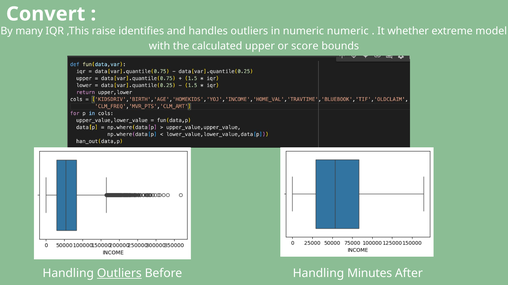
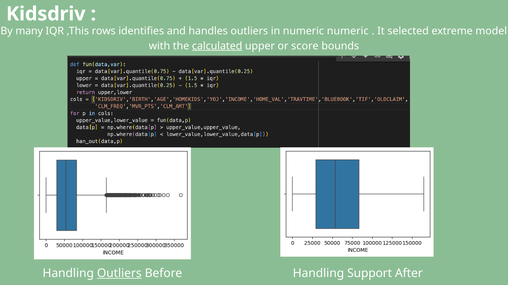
Convert: Convert -> Kidsdriv (46, 14)
raise: raise -> rows (104, 31)
whether: whether -> selected (408, 31)
calculated underline: none -> present (217, 46)
Minutes: Minutes -> Support (370, 274)
